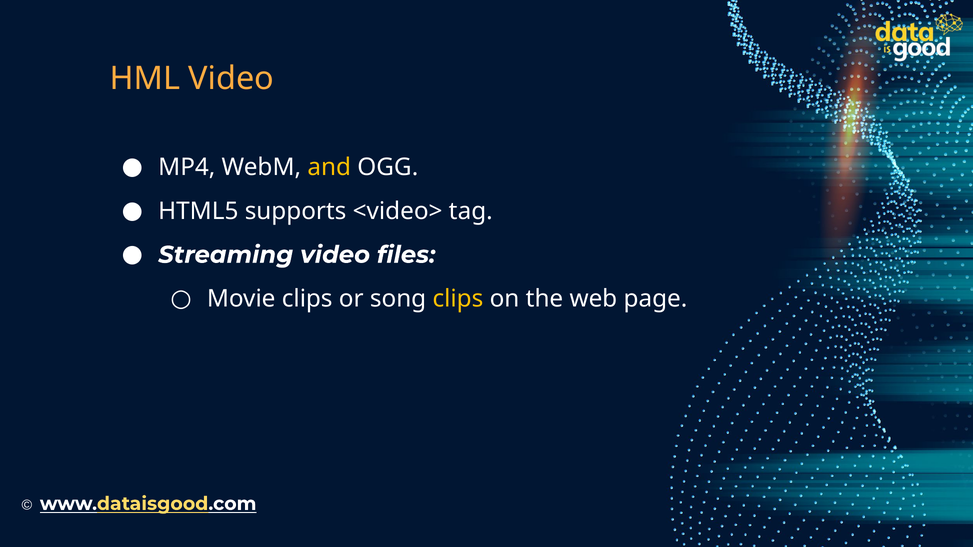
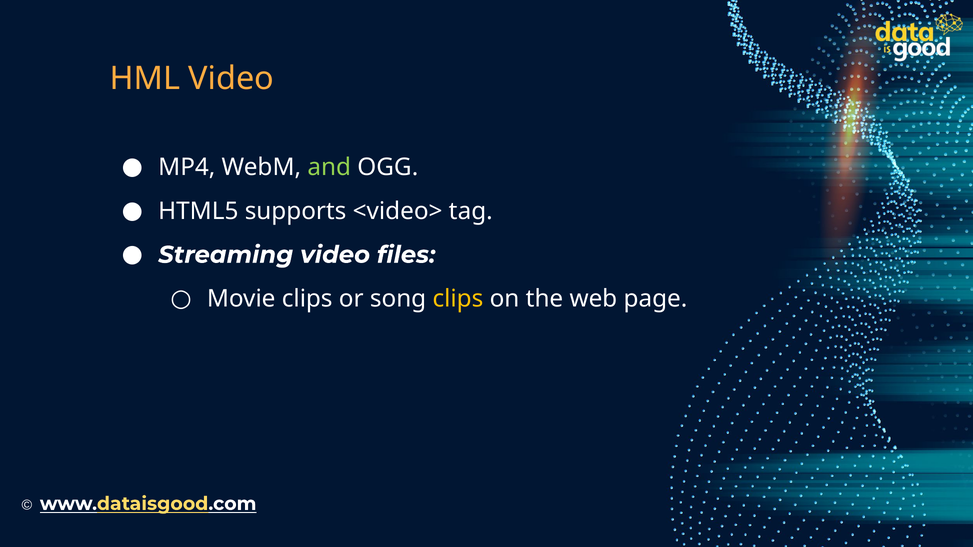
and colour: yellow -> light green (329, 167)
